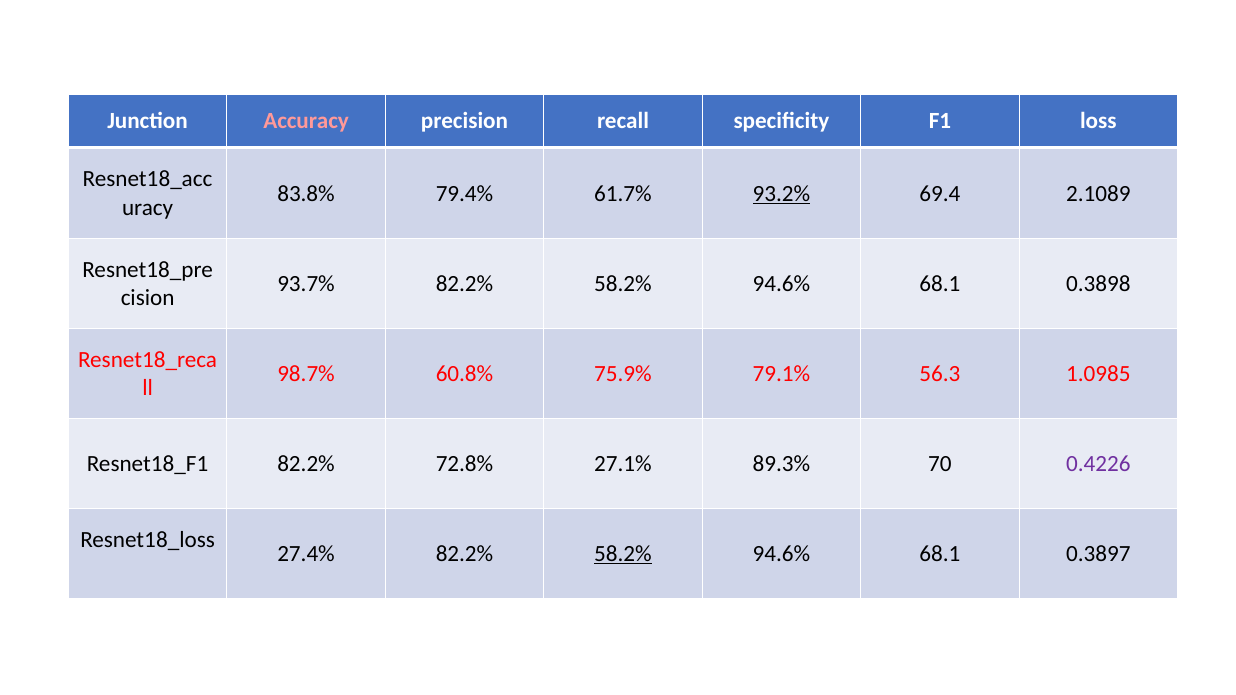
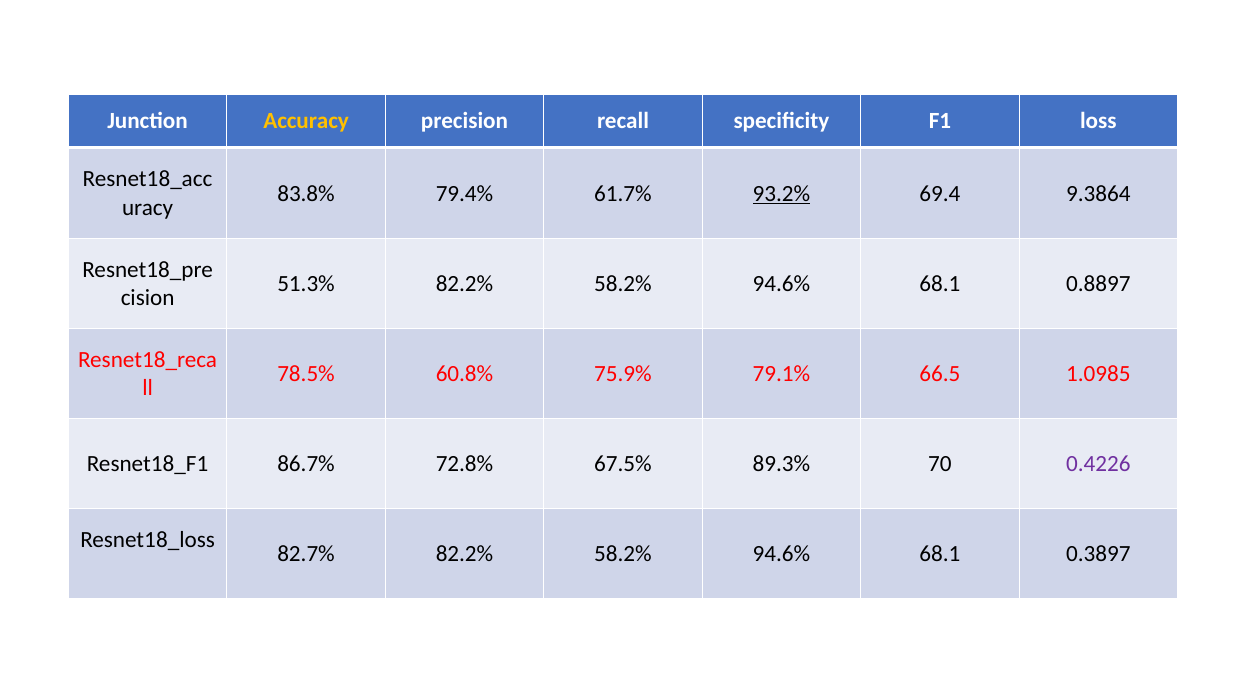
Accuracy colour: pink -> yellow (306, 121)
2.1089: 2.1089 -> 9.3864 (1098, 193)
93.7%: 93.7% -> 51.3% (306, 284)
0.3898: 0.3898 -> 0.8897 (1098, 284)
98.7%: 98.7% -> 78.5% (306, 374)
56.3: 56.3 -> 66.5 (940, 374)
82.2%: 82.2% -> 86.7% (306, 464)
27.1%: 27.1% -> 67.5% (623, 464)
27.4%: 27.4% -> 82.7% (306, 554)
58.2% underline: present -> none (623, 554)
